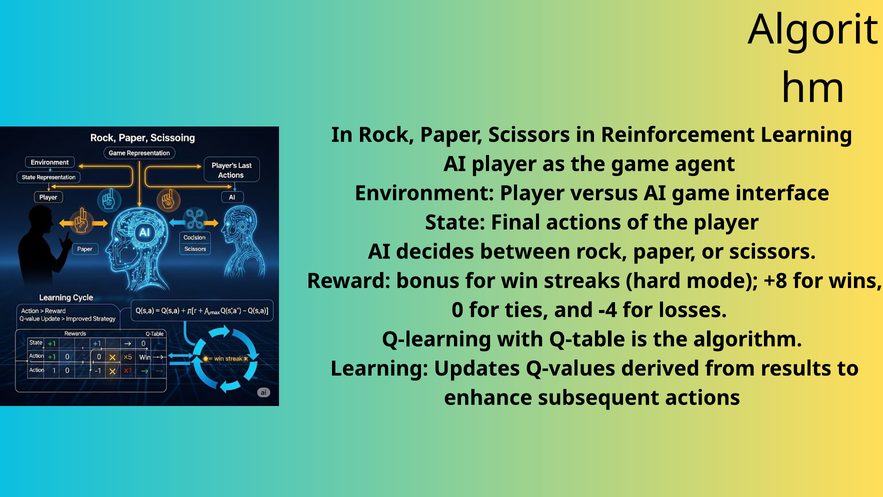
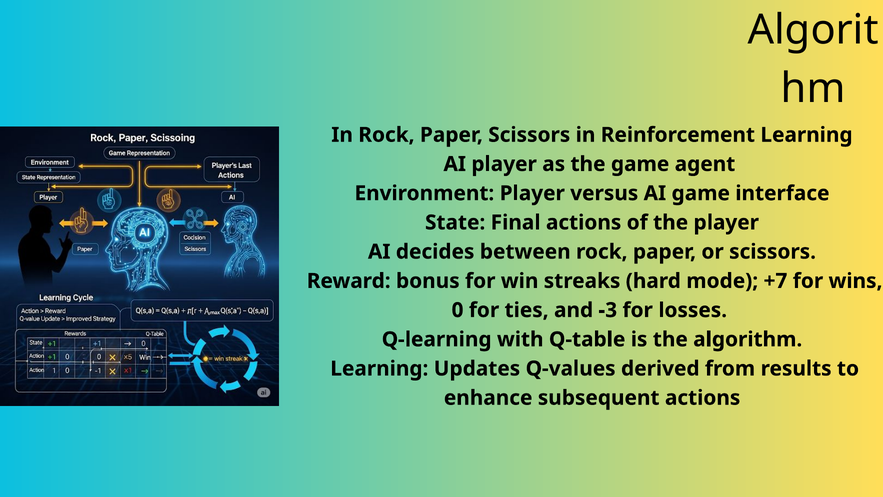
+8: +8 -> +7 (775, 281)
-4: -4 -> -3 (608, 310)
